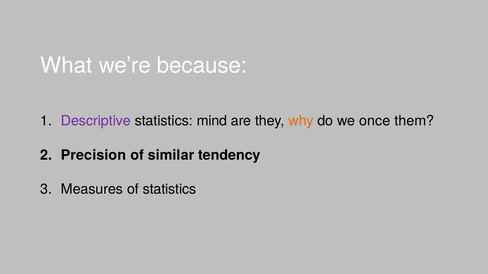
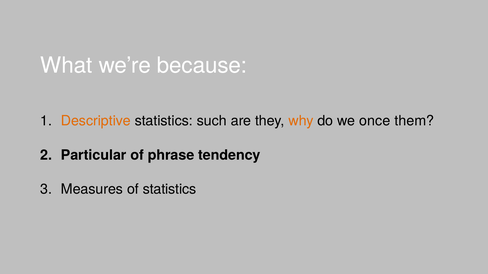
Descriptive colour: purple -> orange (96, 121)
mind: mind -> such (212, 121)
Precision: Precision -> Particular (94, 155)
similar: similar -> phrase (171, 155)
